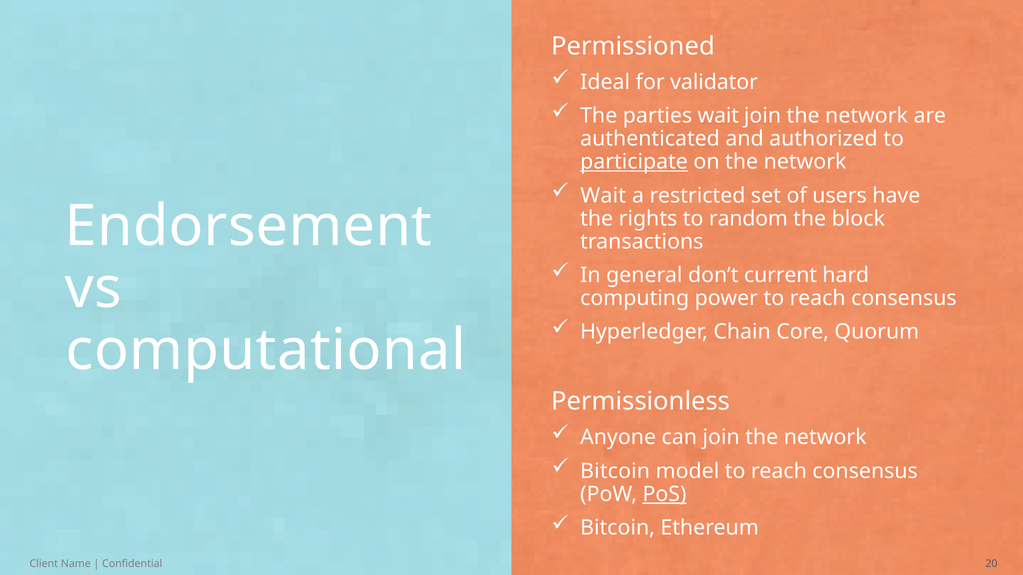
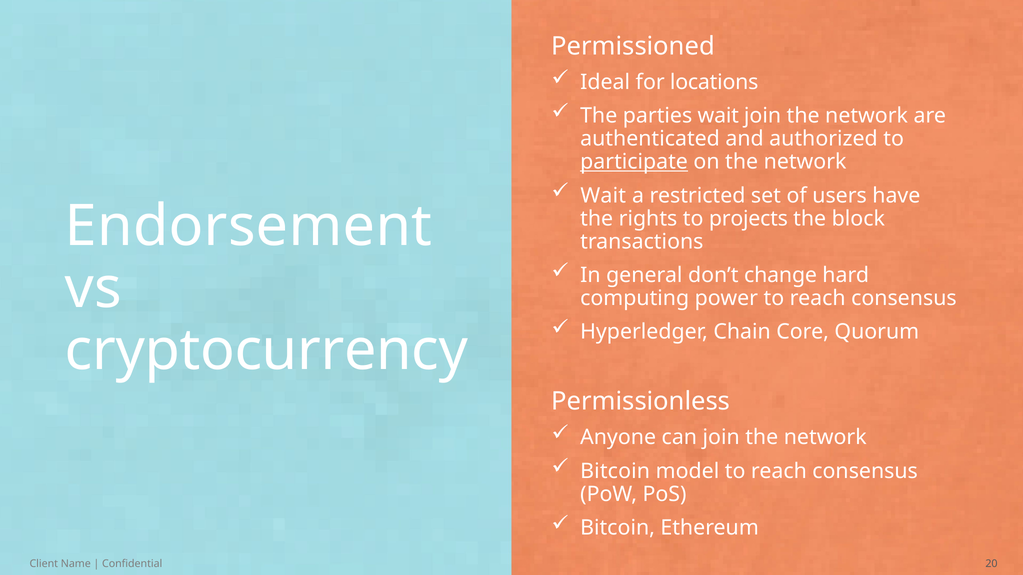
validator: validator -> locations (714, 82)
random: random -> projects (748, 219)
current: current -> change (781, 275)
computational: computational -> cryptocurrency (266, 351)
PoS underline: present -> none (664, 494)
